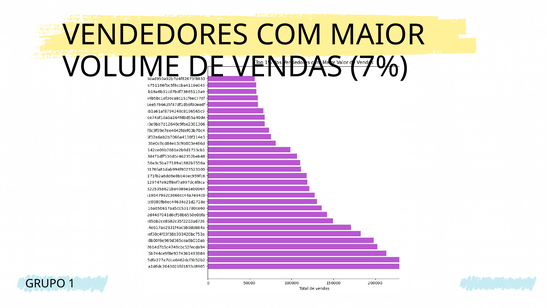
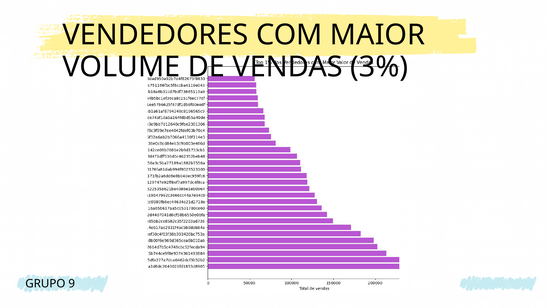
7%: 7% -> 3% (379, 67)
1: 1 -> 9 (72, 283)
